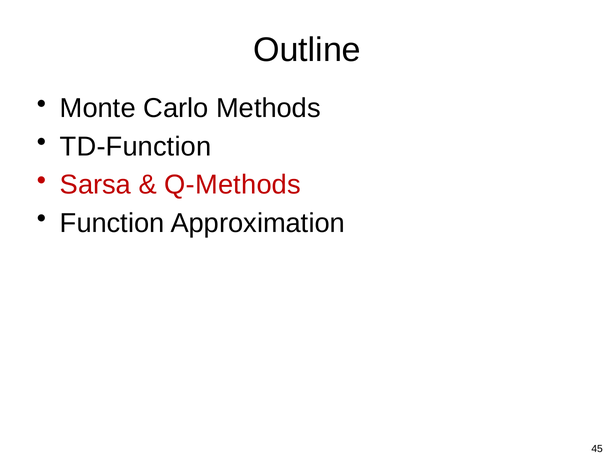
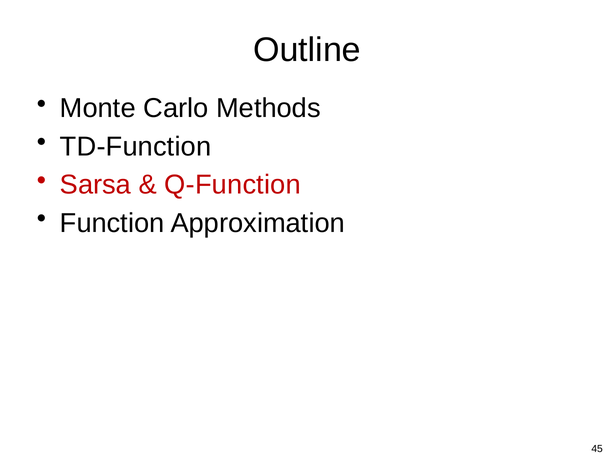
Q-Methods: Q-Methods -> Q-Function (233, 185)
